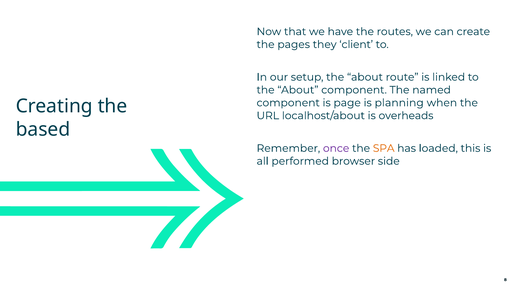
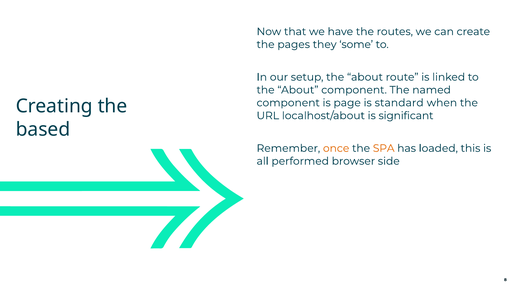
client: client -> some (356, 44)
planning: planning -> standard (399, 103)
overheads: overheads -> significant (406, 115)
once colour: purple -> orange (336, 148)
